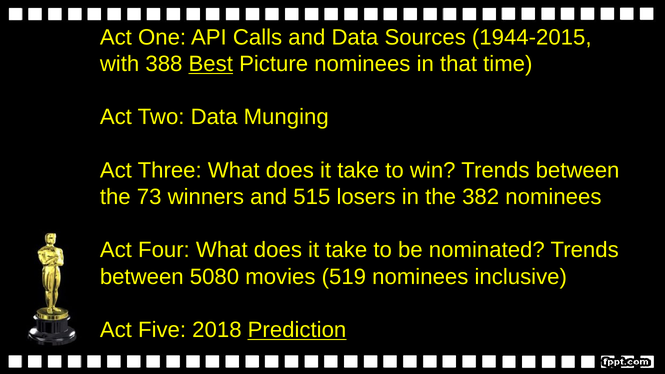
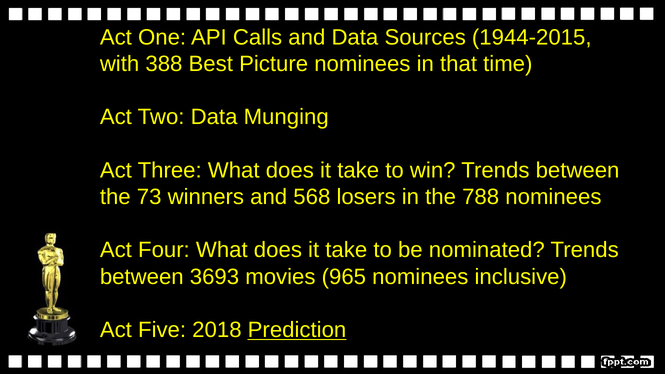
Best underline: present -> none (211, 64)
515: 515 -> 568 (312, 197)
382: 382 -> 788 (481, 197)
5080: 5080 -> 3693 (214, 277)
519: 519 -> 965 (344, 277)
